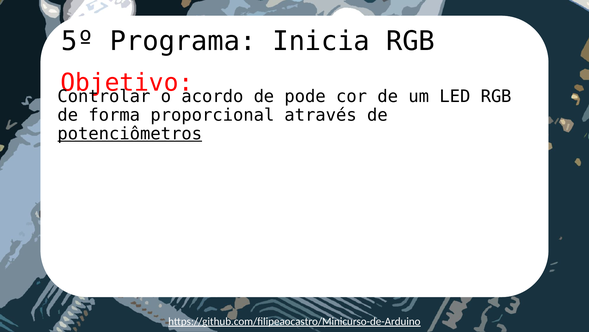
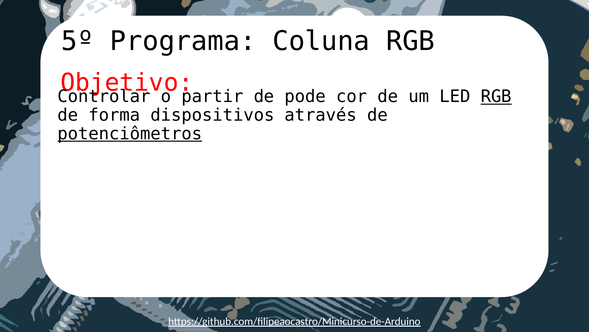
Inicia: Inicia -> Coluna (321, 41)
acordo: acordo -> partir (212, 96)
RGB underline: none -> present (496, 96)
proporcional: proporcional -> dispositivos (212, 115)
